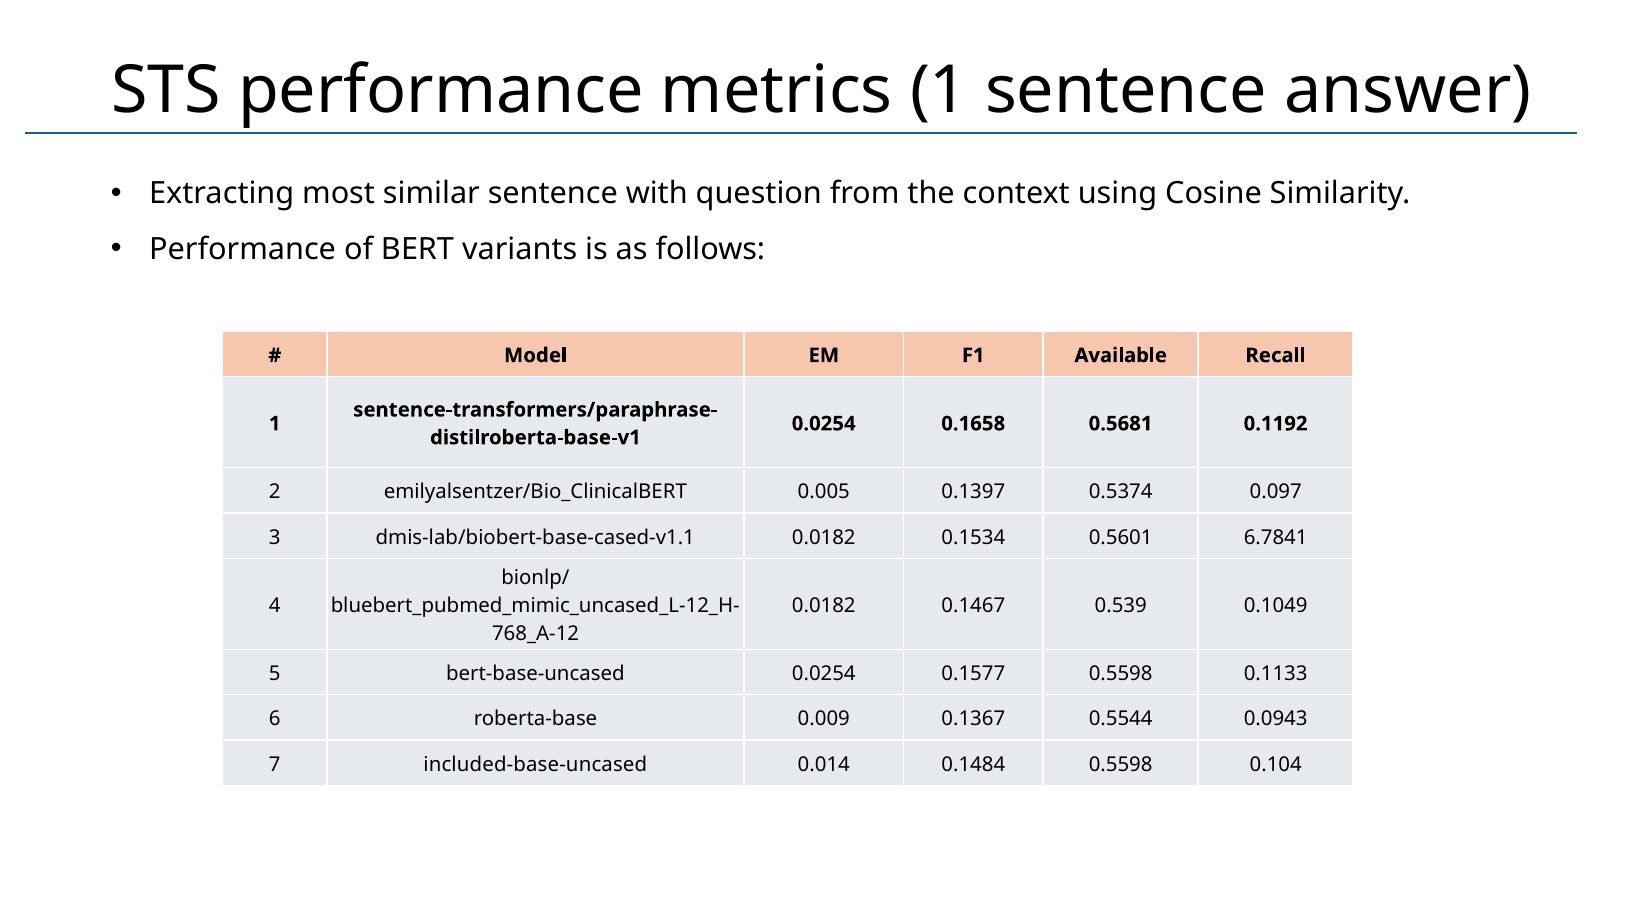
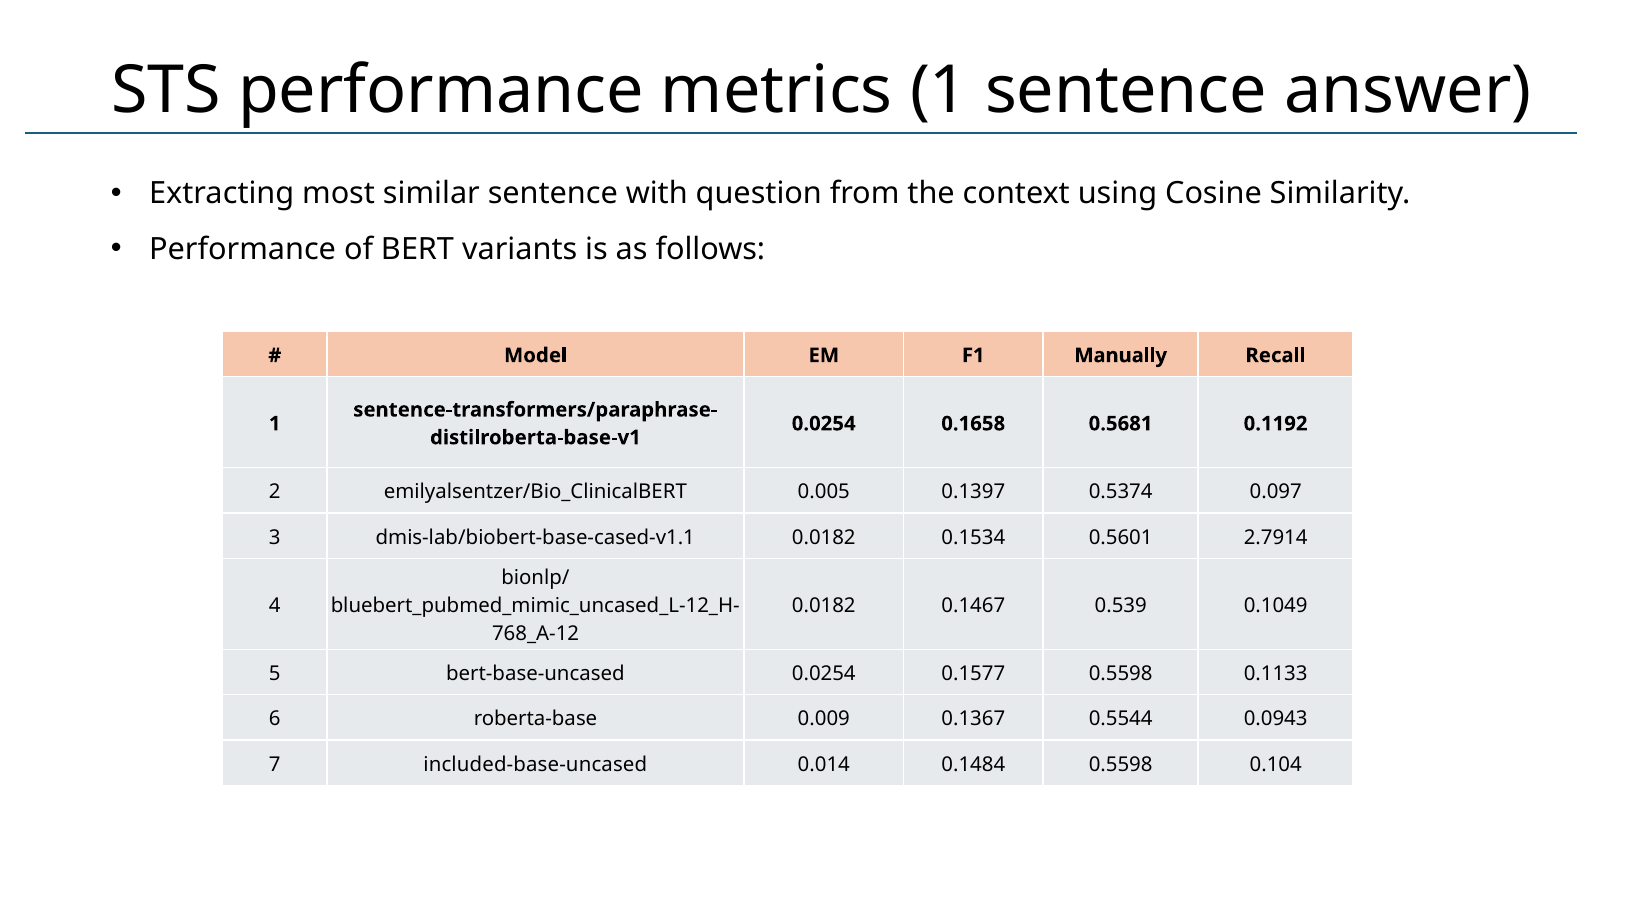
Available: Available -> Manually (1121, 356)
6.7841: 6.7841 -> 2.7914 (1276, 538)
